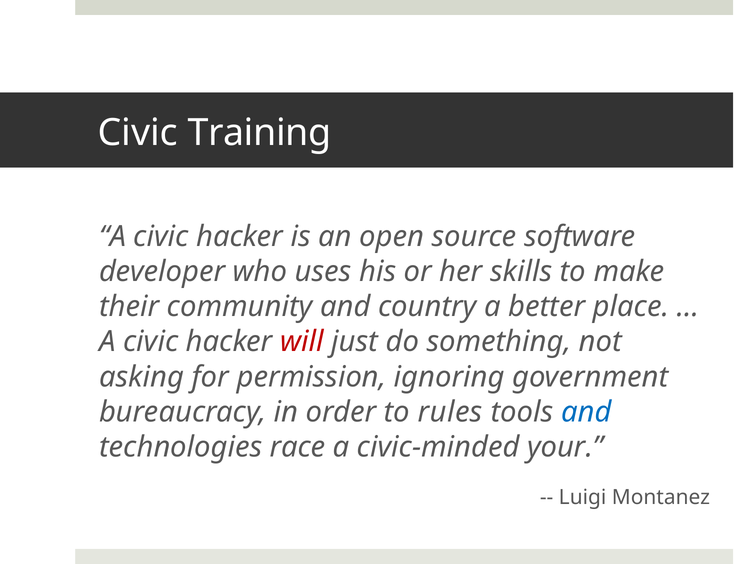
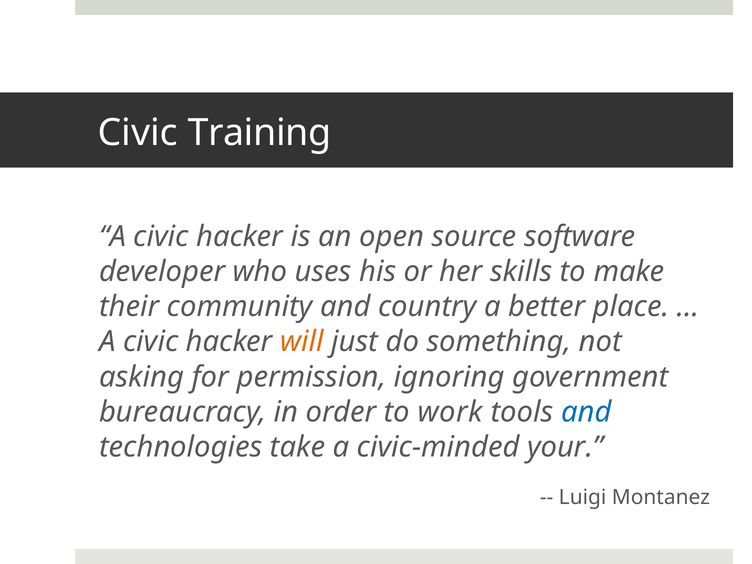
will colour: red -> orange (302, 342)
rules: rules -> work (450, 412)
race: race -> take (298, 447)
